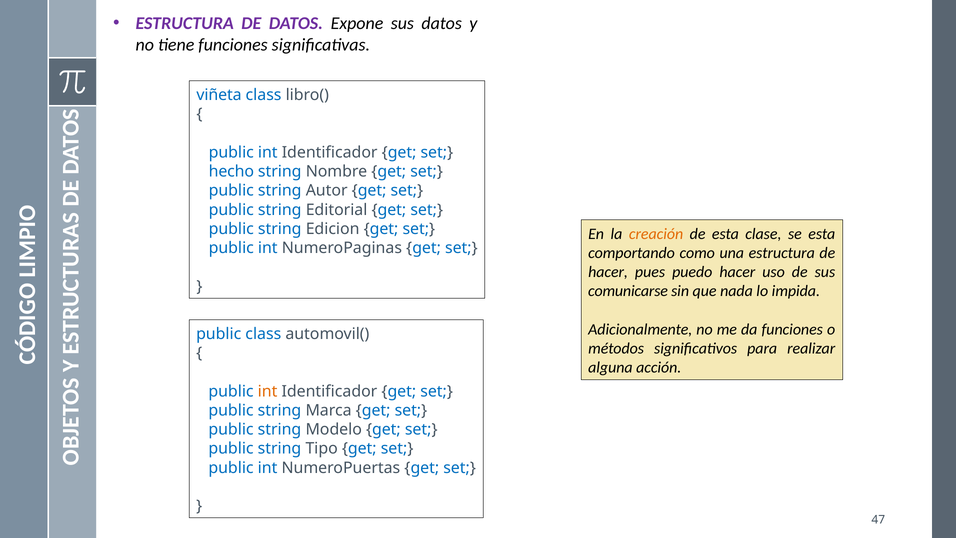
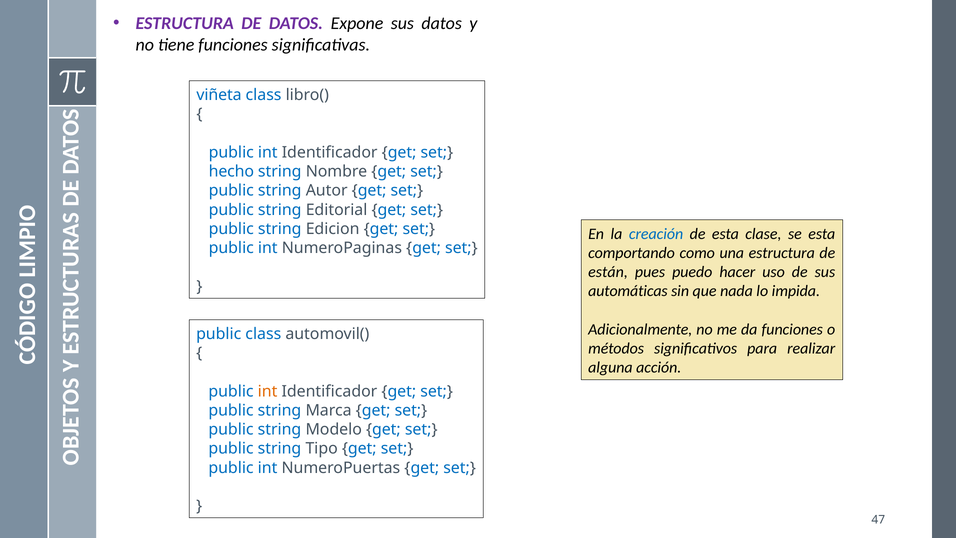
creación colour: orange -> blue (656, 234)
hacer: hacer -> están (608, 272)
comunicarse: comunicarse -> automáticas (628, 291)
